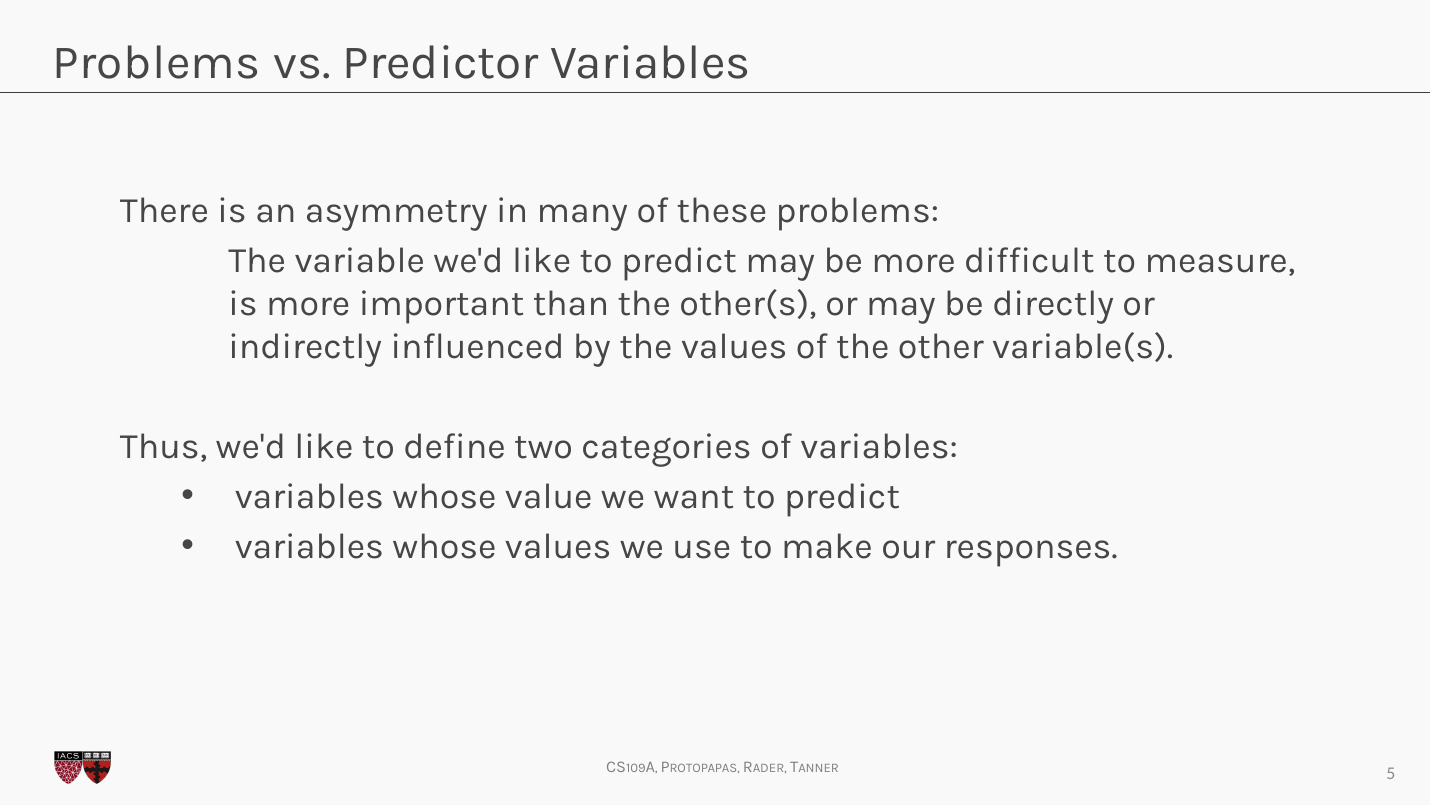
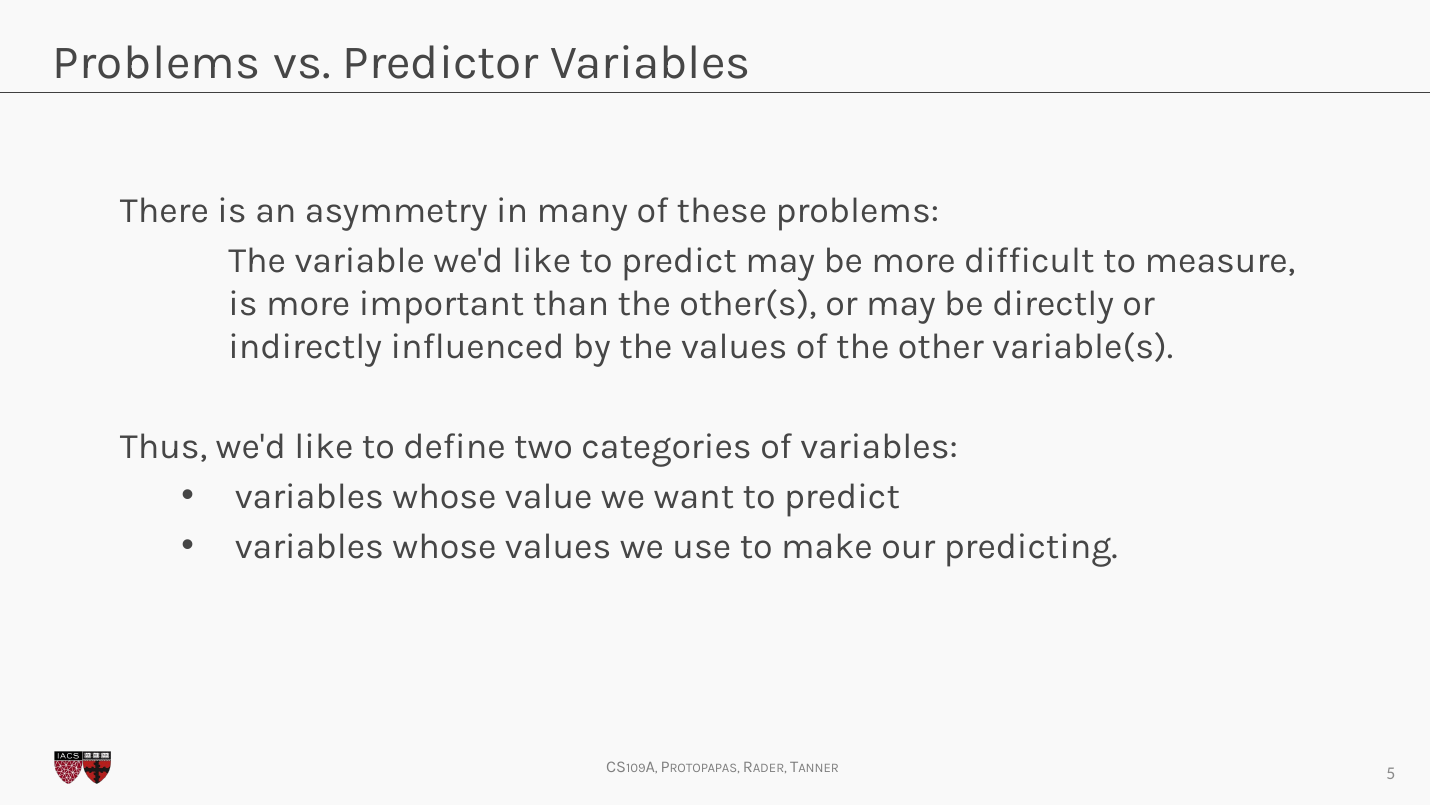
responses: responses -> predicting (1031, 547)
